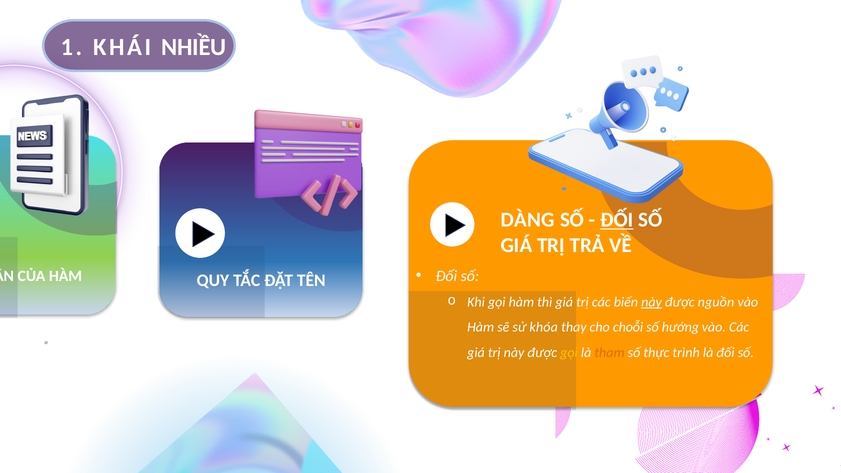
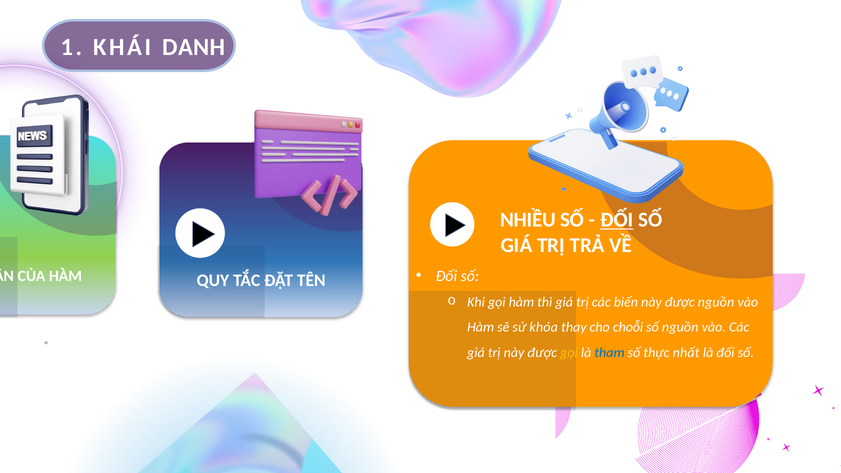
NHIỀU: NHIỀU -> DANH (194, 47)
DÀNG: DÀNG -> NHIỀU (528, 220)
này underline: present -> none (652, 302)
số hướng: hướng -> nguồn (680, 327)
tham colour: orange -> blue (610, 353)
trình: trình -> nhất (686, 353)
